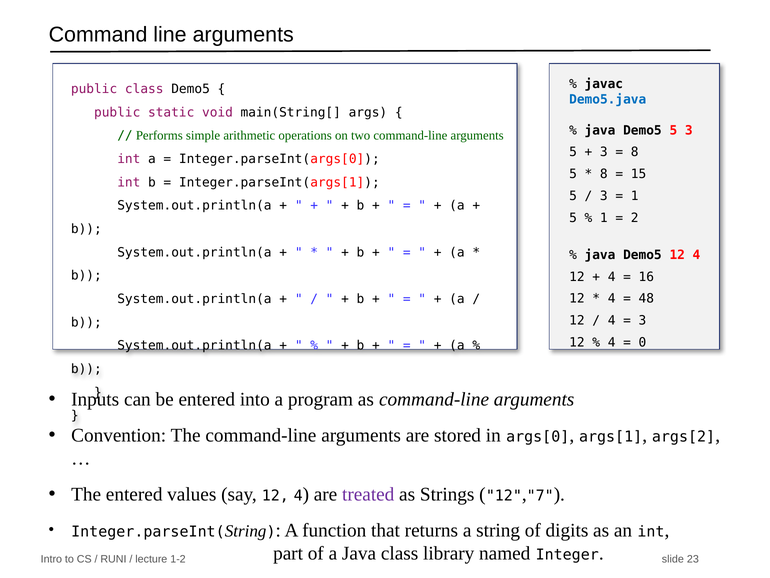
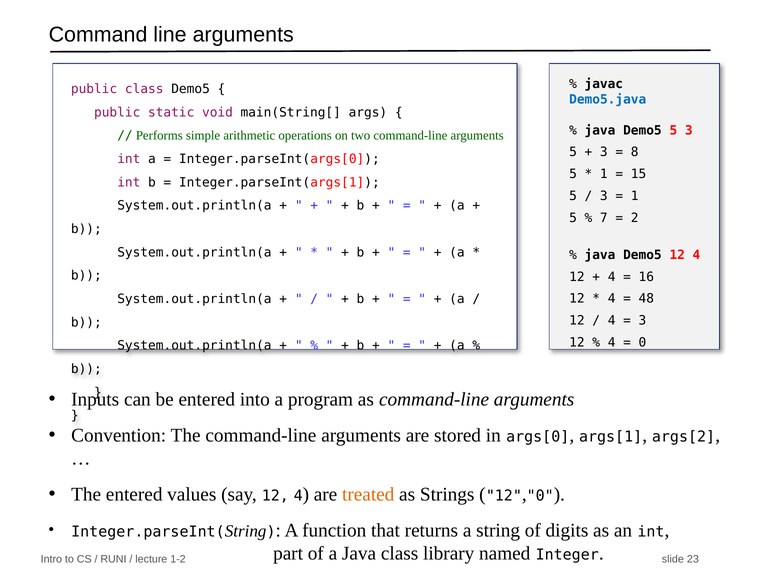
8: 8 -> 1 (604, 174)
1: 1 -> 7 (604, 218)
treated colour: purple -> orange (368, 494)
7: 7 -> 0 (540, 495)
